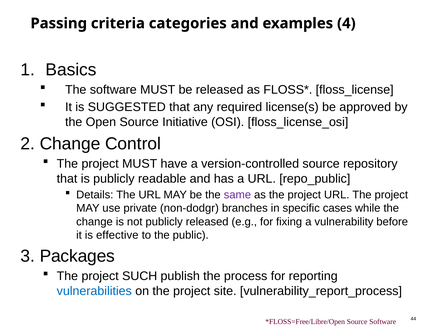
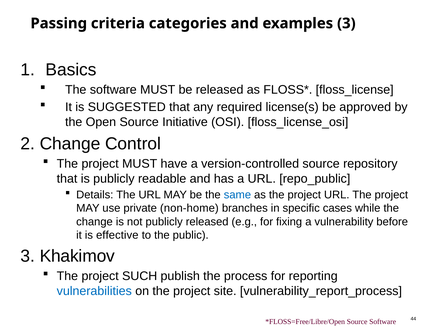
examples 4: 4 -> 3 (346, 23)
same colour: purple -> blue (237, 195)
non-dodgr: non-dodgr -> non-home (189, 208)
Packages: Packages -> Khakimov (77, 256)
